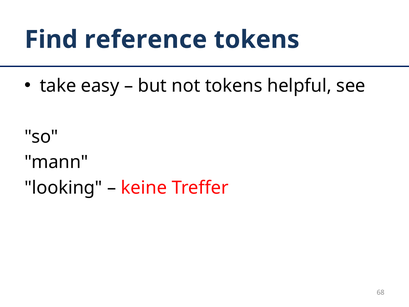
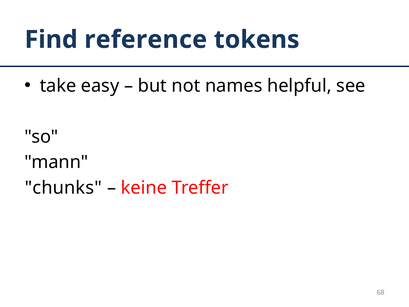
not tokens: tokens -> names (234, 86)
looking: looking -> chunks (63, 188)
